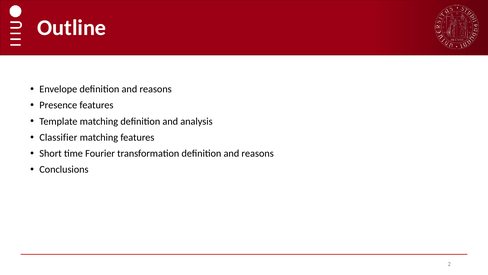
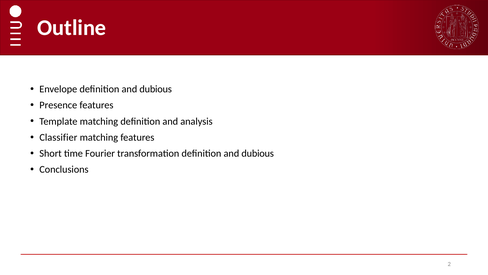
Envelope definition and reasons: reasons -> dubious (156, 89)
transformation definition and reasons: reasons -> dubious (258, 153)
